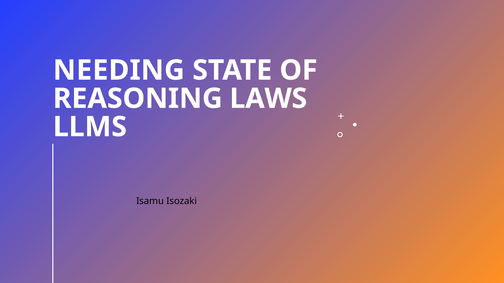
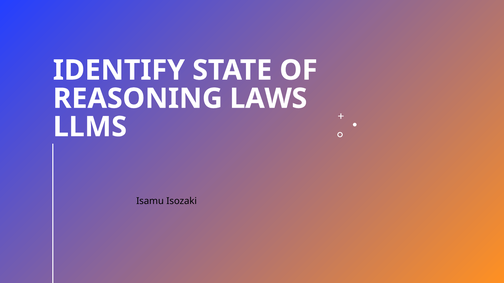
NEEDING: NEEDING -> IDENTIFY (119, 70)
